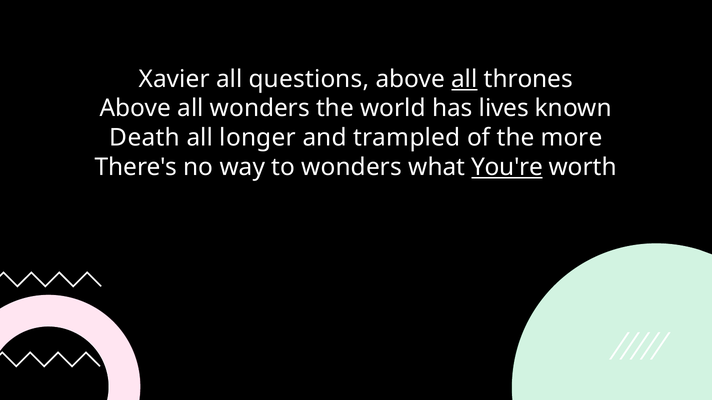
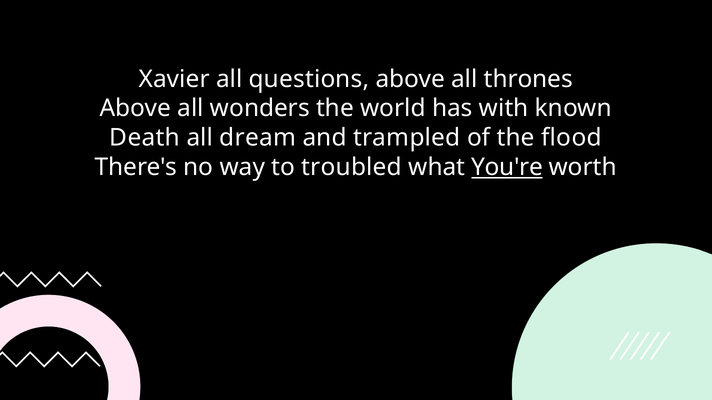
all underline: present -> none (464, 79)
lives: lives -> with (504, 108)
longer: longer -> dream (258, 138)
more: more -> flood (571, 138)
to wonders: wonders -> troubled (352, 167)
